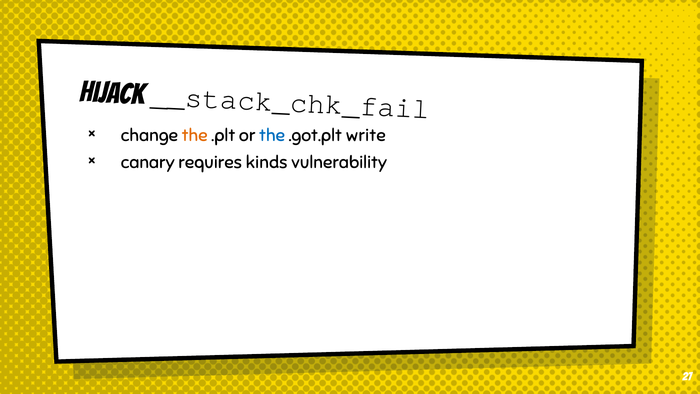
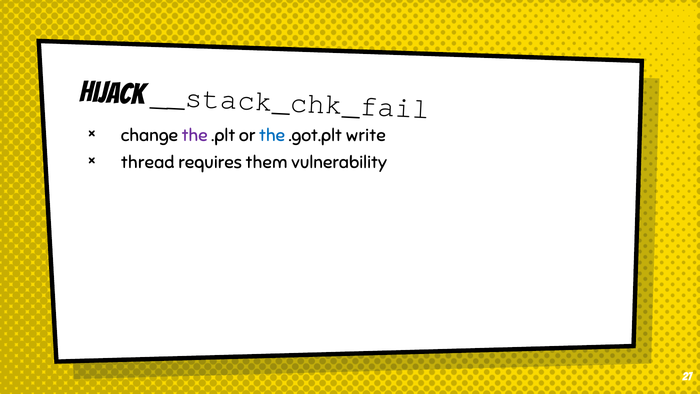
the colour: orange -> purple (195, 135)
canary: canary -> thread (148, 162)
kinds: kinds -> them (267, 162)
